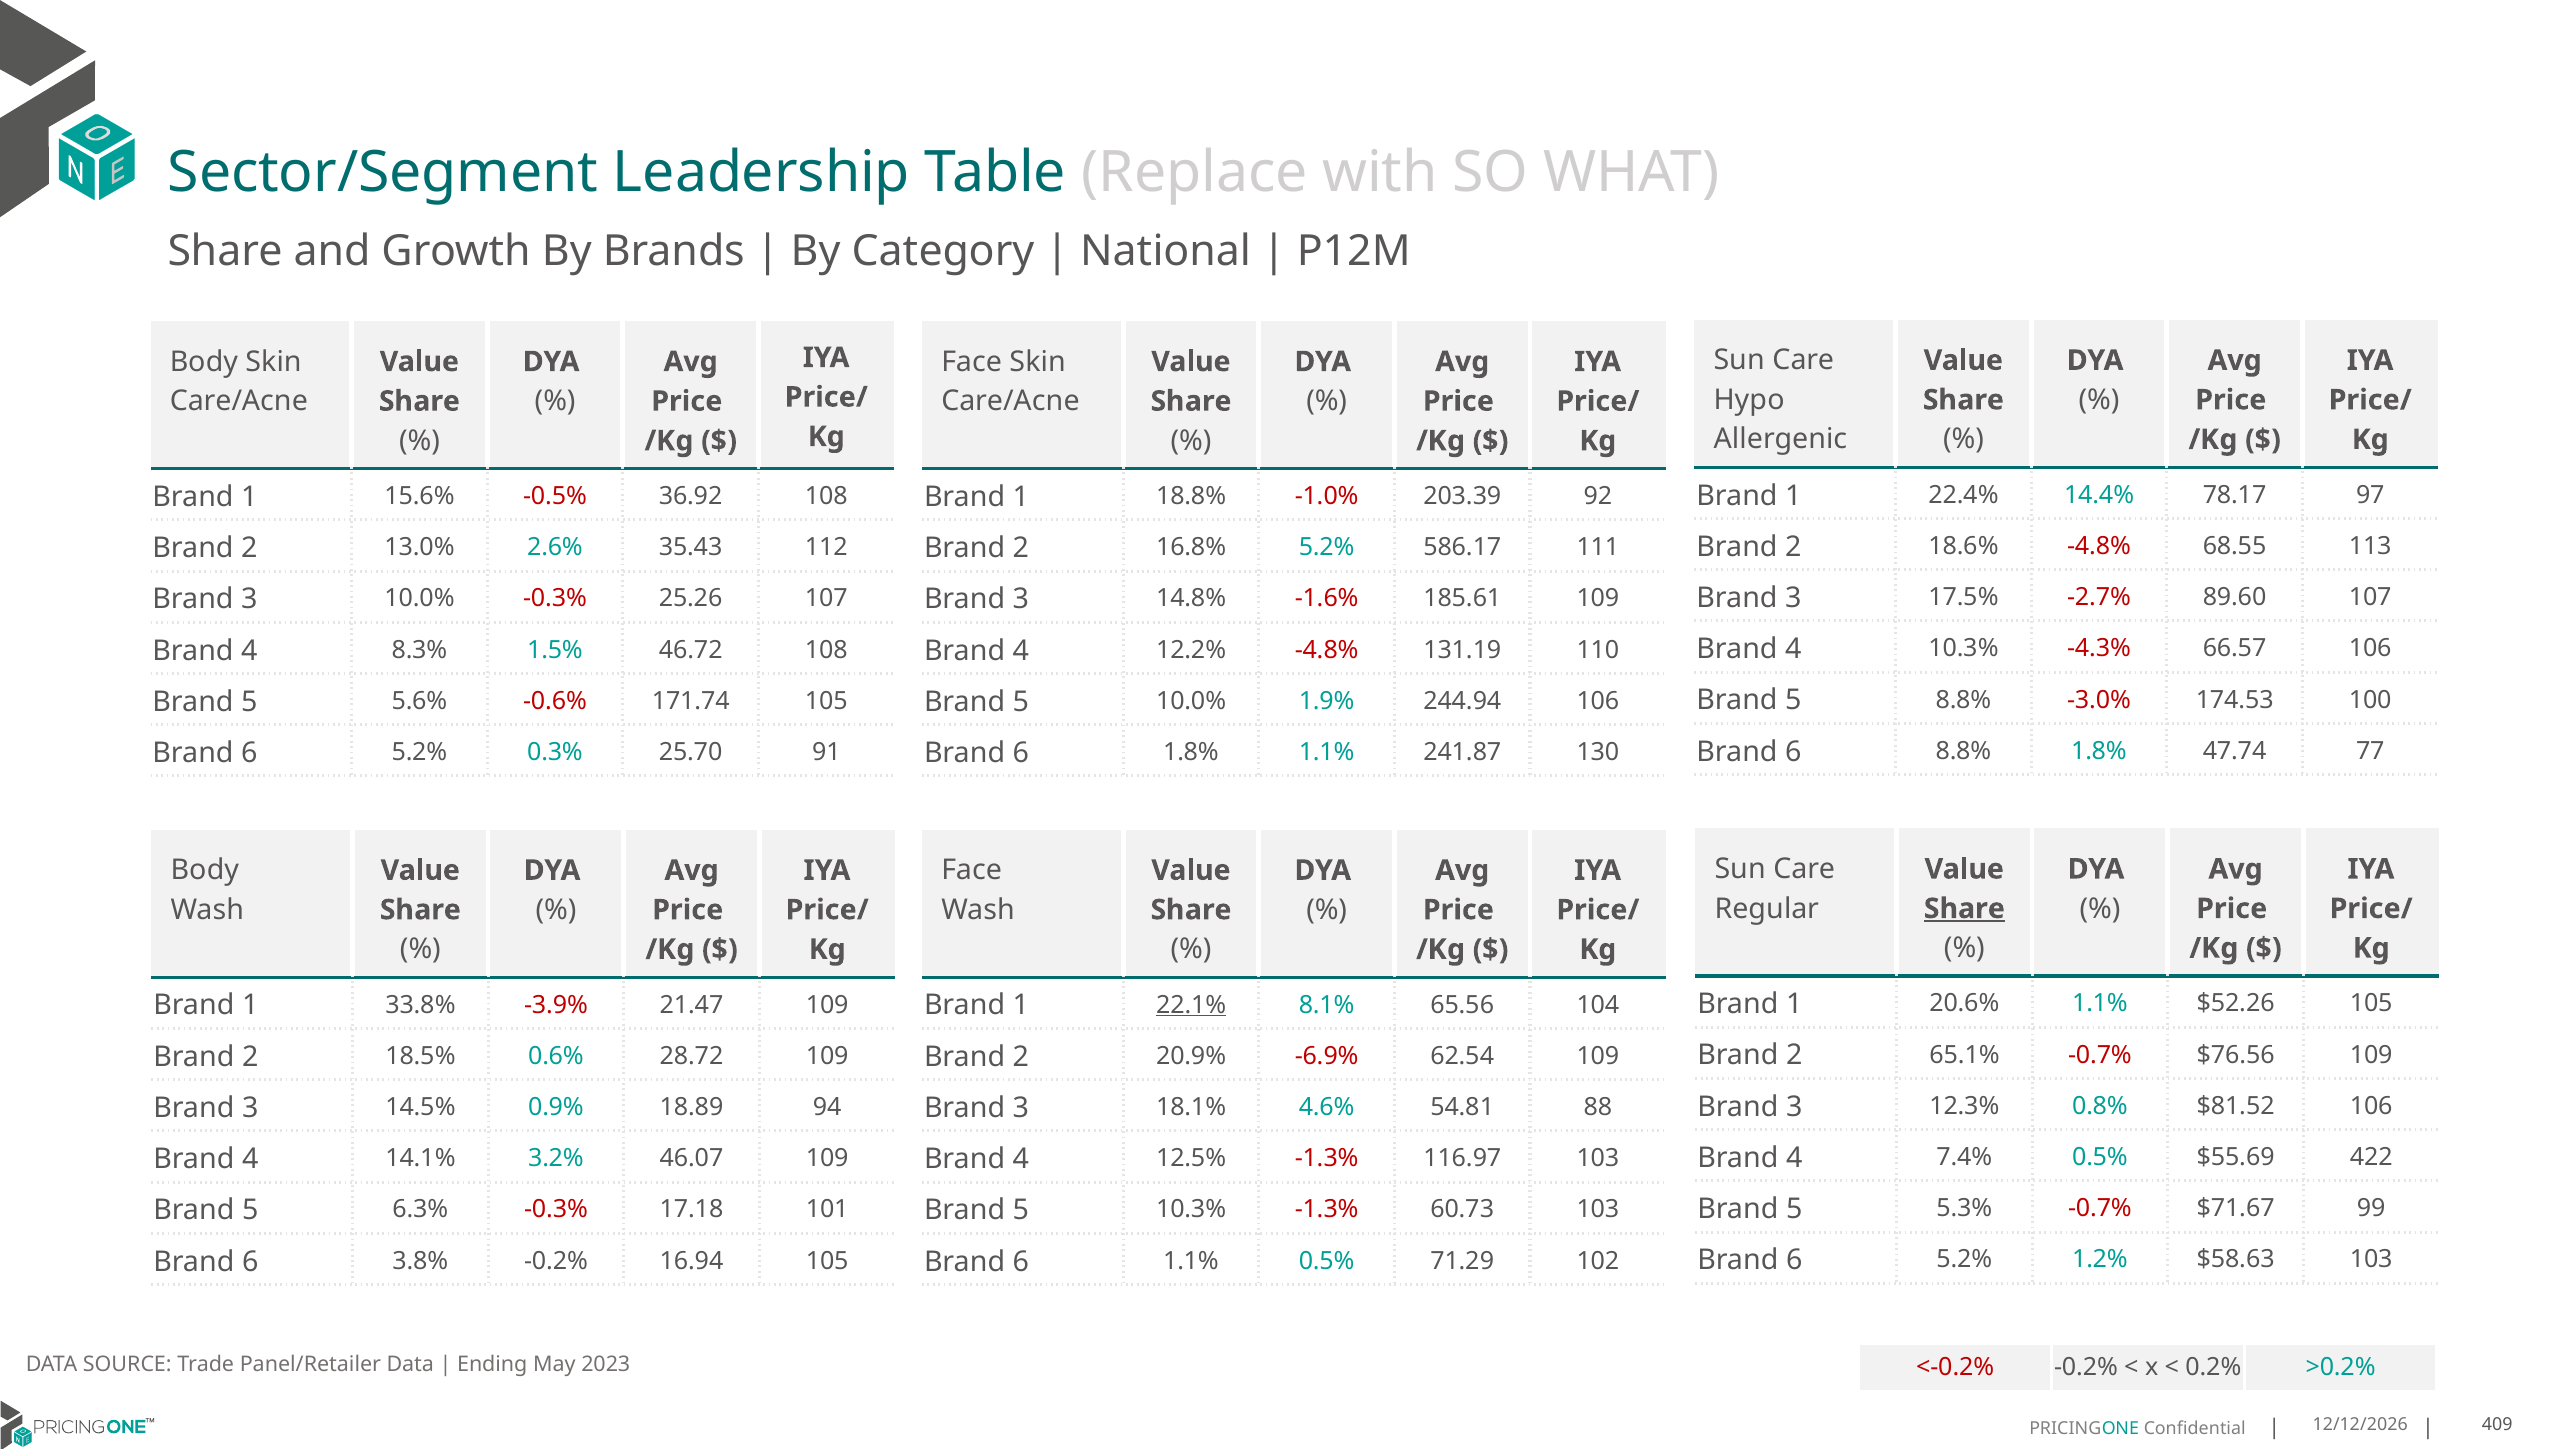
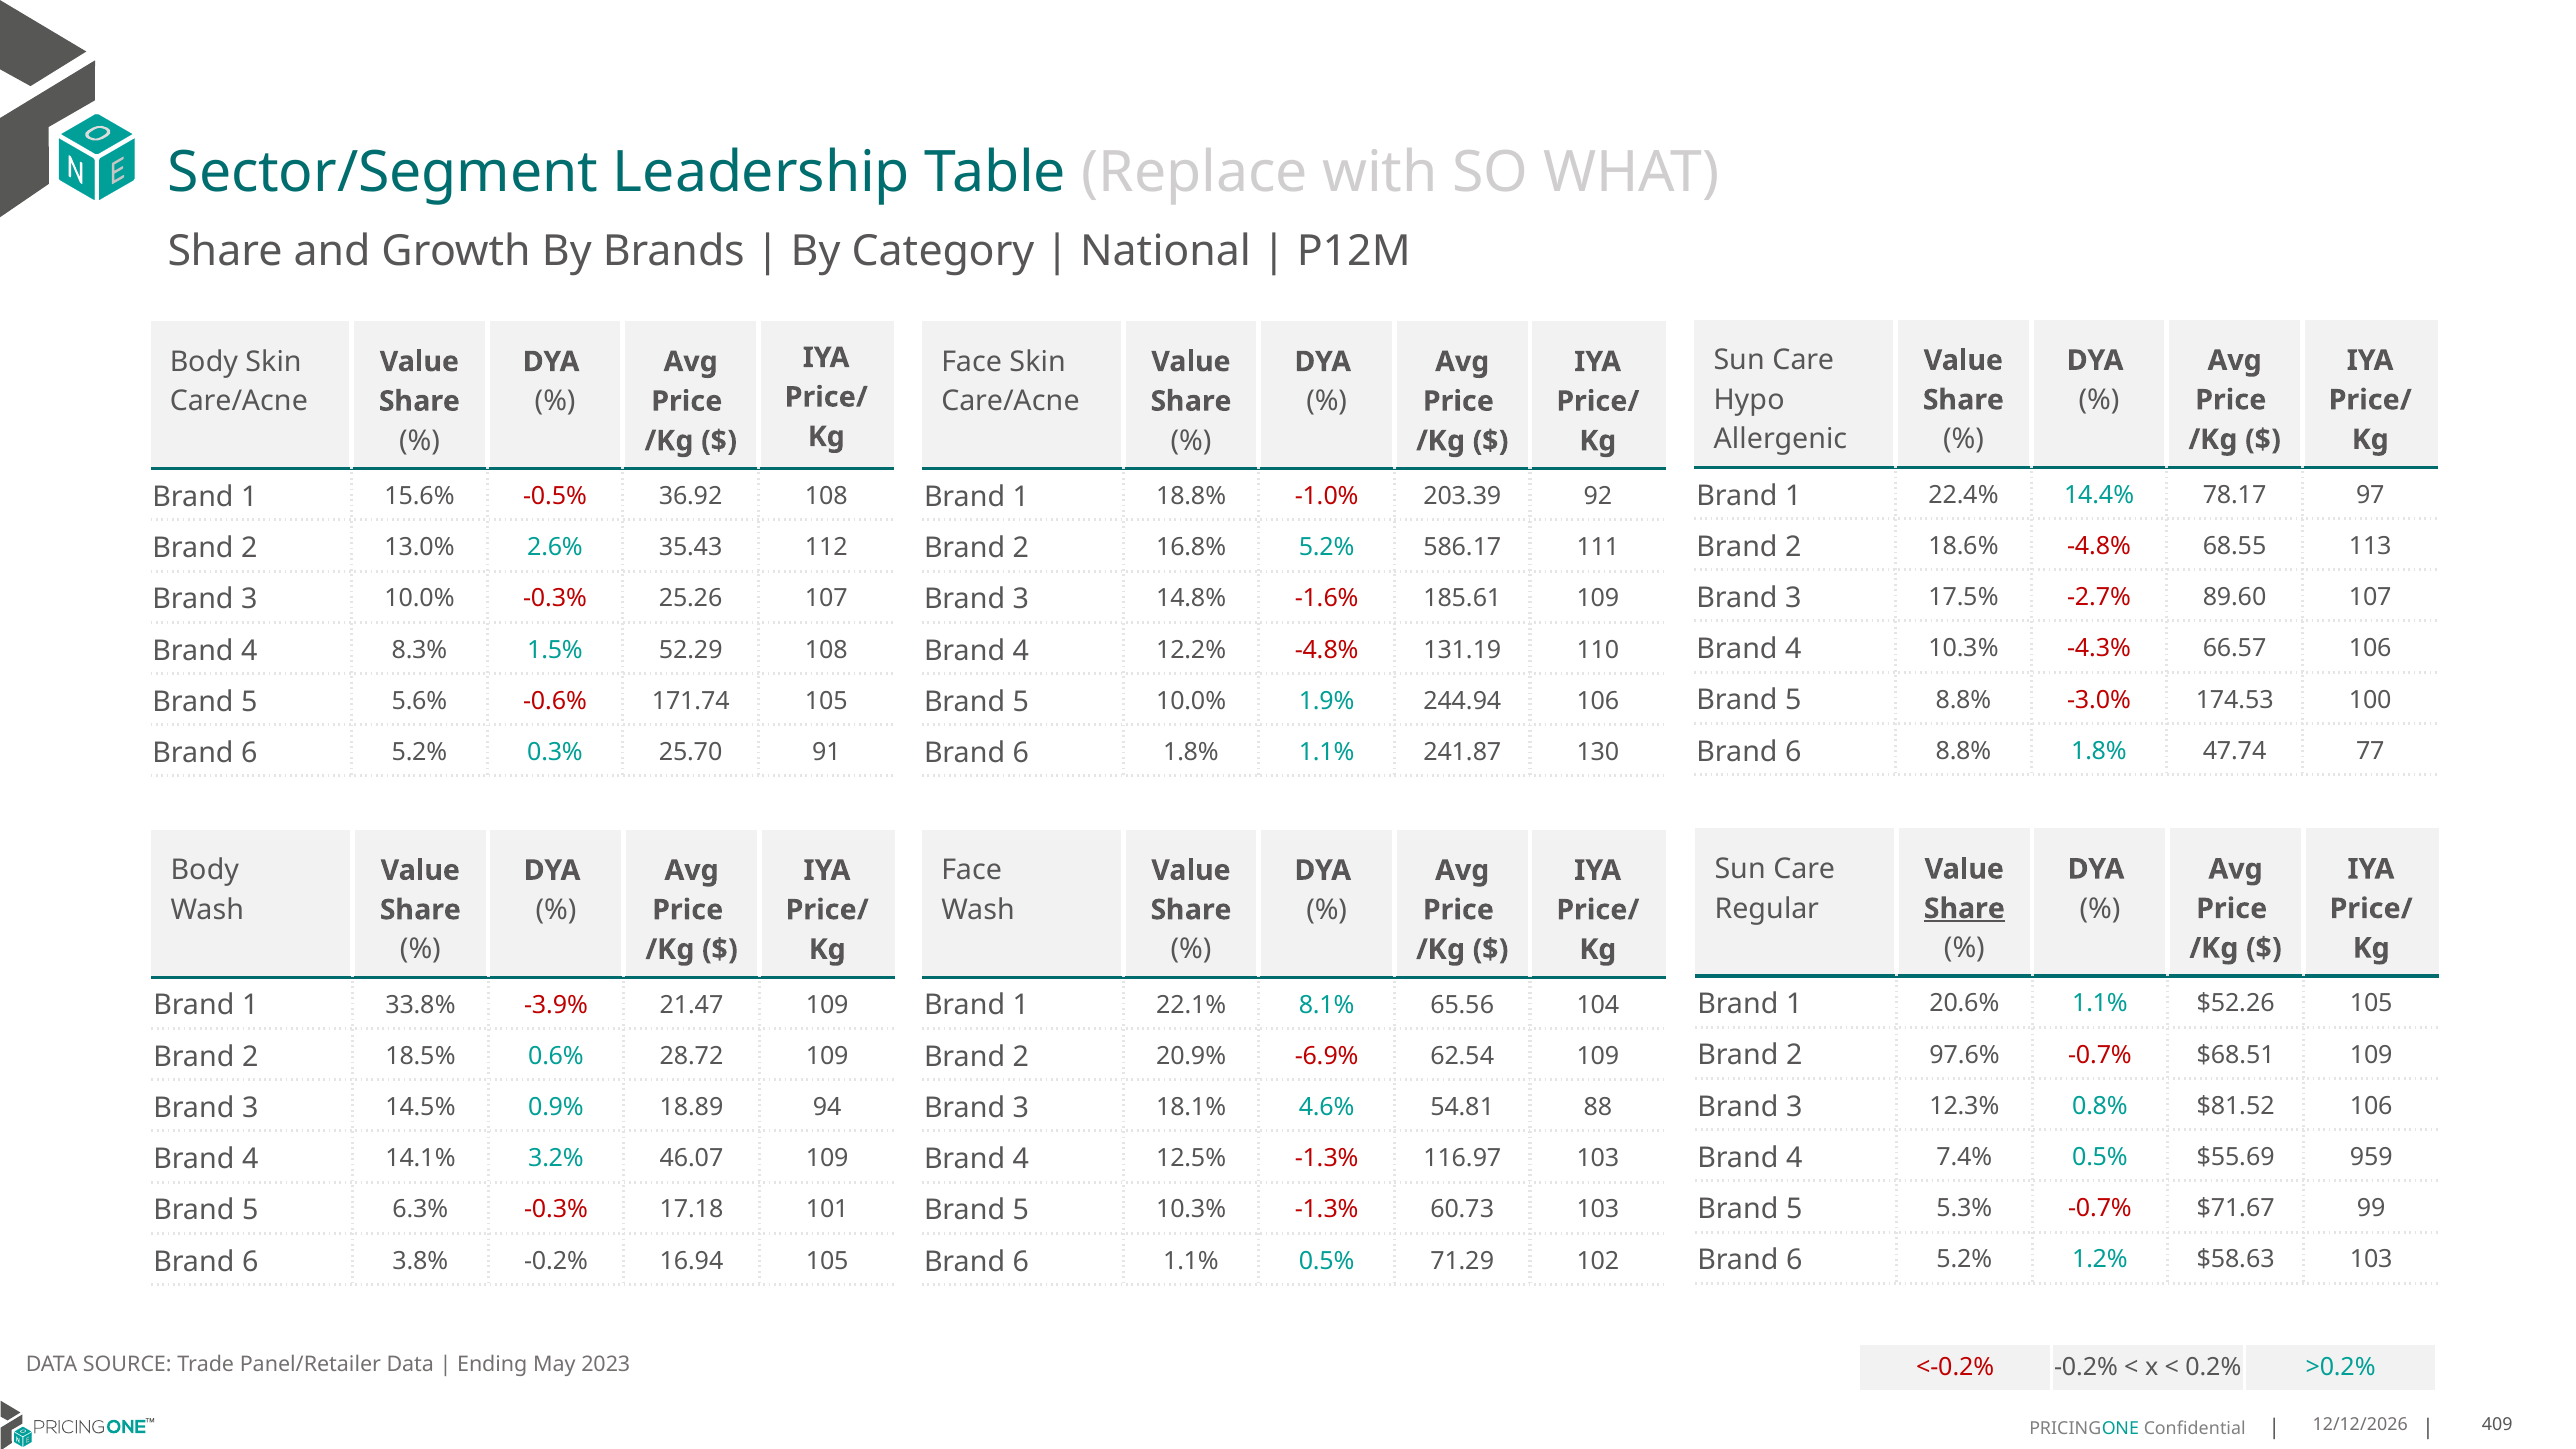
46.72: 46.72 -> 52.29 (691, 650)
22.1% underline: present -> none (1191, 1005)
65.1%: 65.1% -> 97.6% (1964, 1055)
$76.56: $76.56 -> $68.51 (2236, 1055)
422: 422 -> 959 (2371, 1157)
